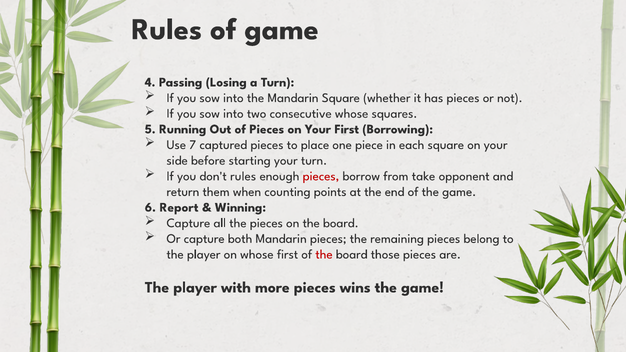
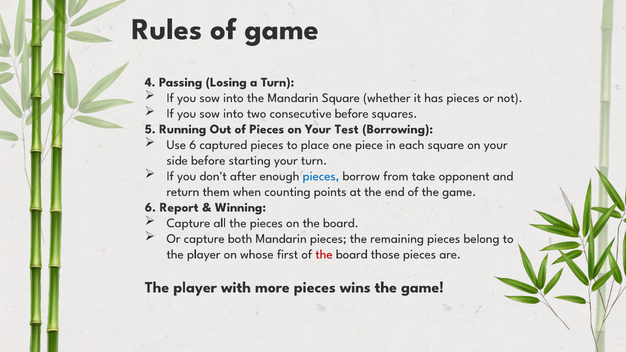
consecutive whose: whose -> before (352, 113)
Your First: First -> Test (347, 129)
Use 7: 7 -> 6 (193, 145)
don't rules: rules -> after (243, 176)
pieces colour: red -> blue (321, 176)
